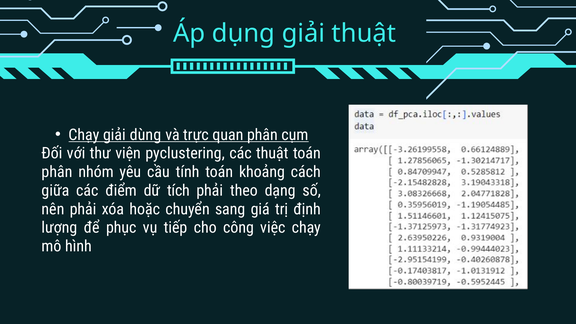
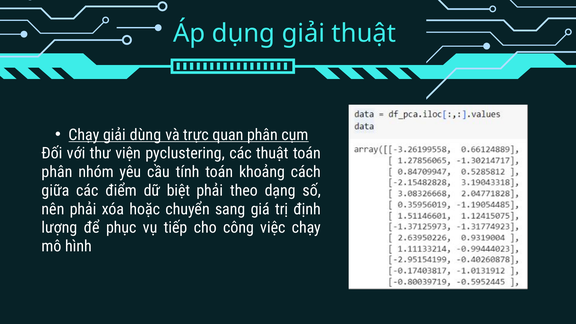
tích: tích -> biệt (178, 191)
